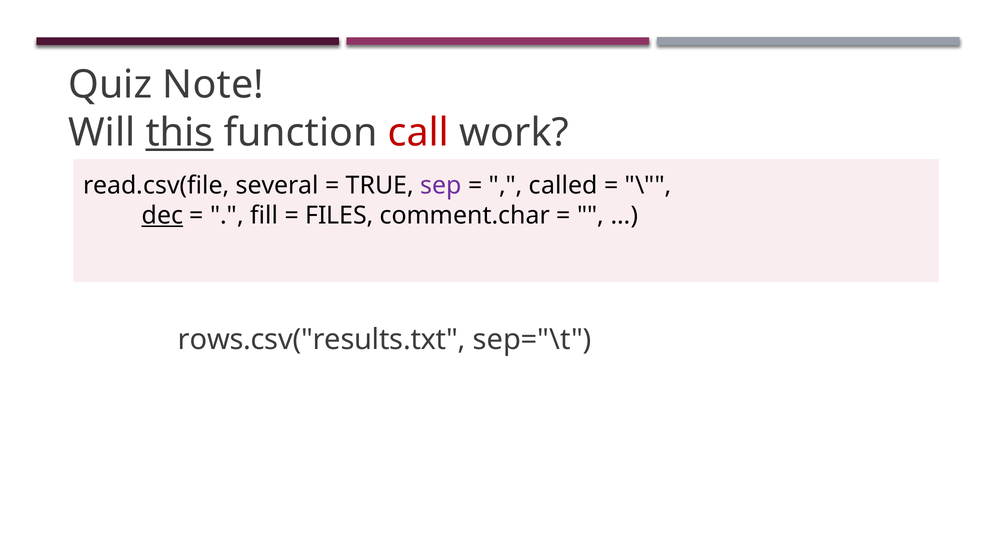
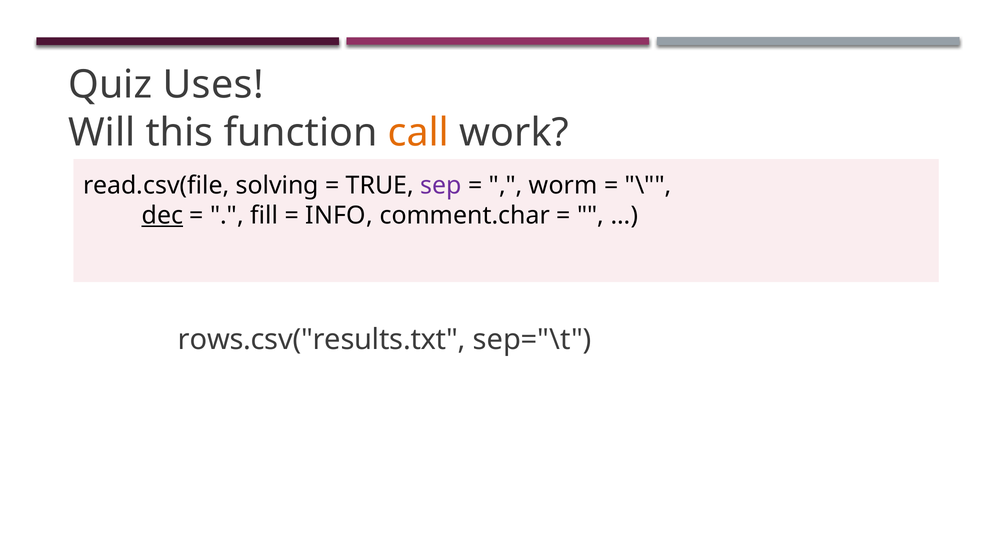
Note: Note -> Uses (213, 85)
this underline: present -> none (180, 133)
call colour: red -> orange (418, 133)
several: several -> solving (277, 186)
called: called -> worm (563, 186)
FILES: FILES -> INFO (339, 216)
